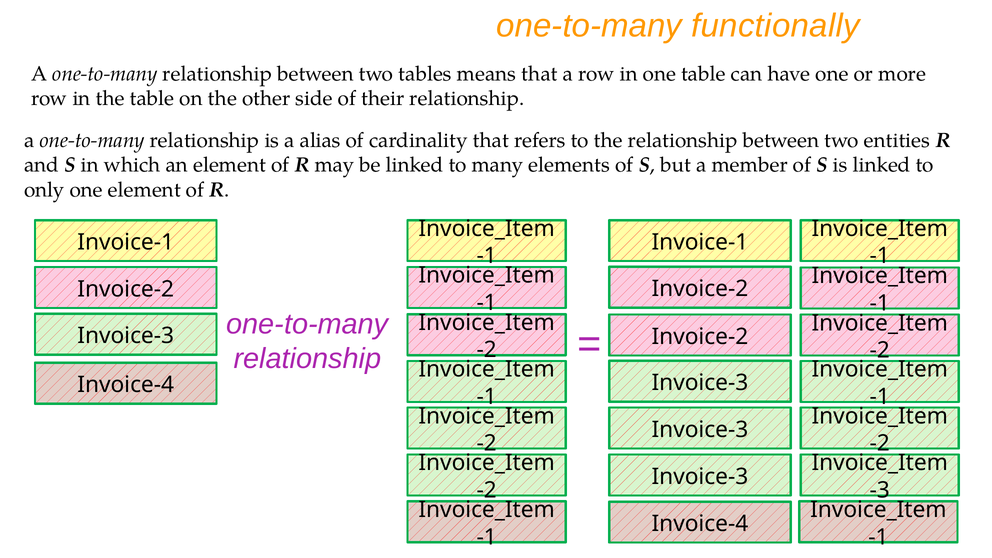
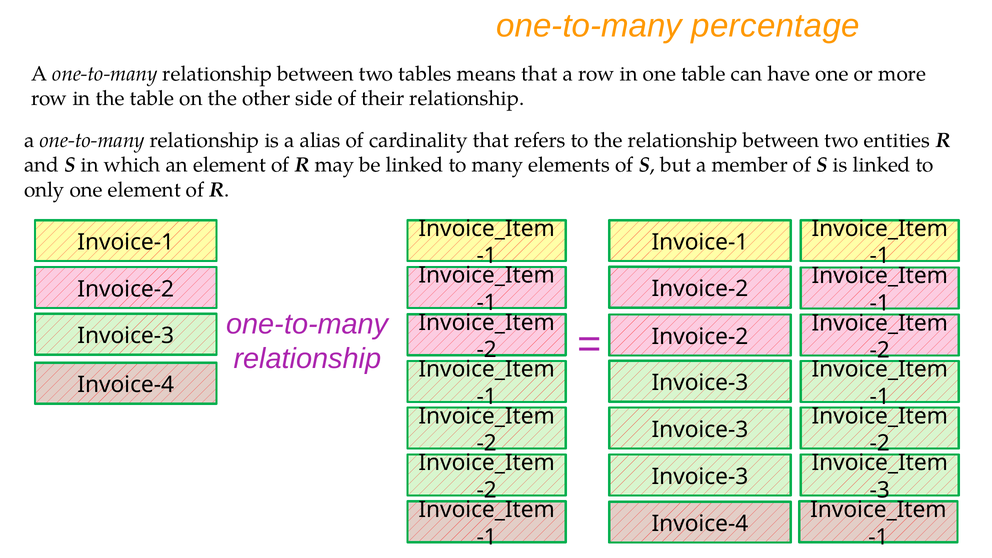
functionally: functionally -> percentage (776, 26)
